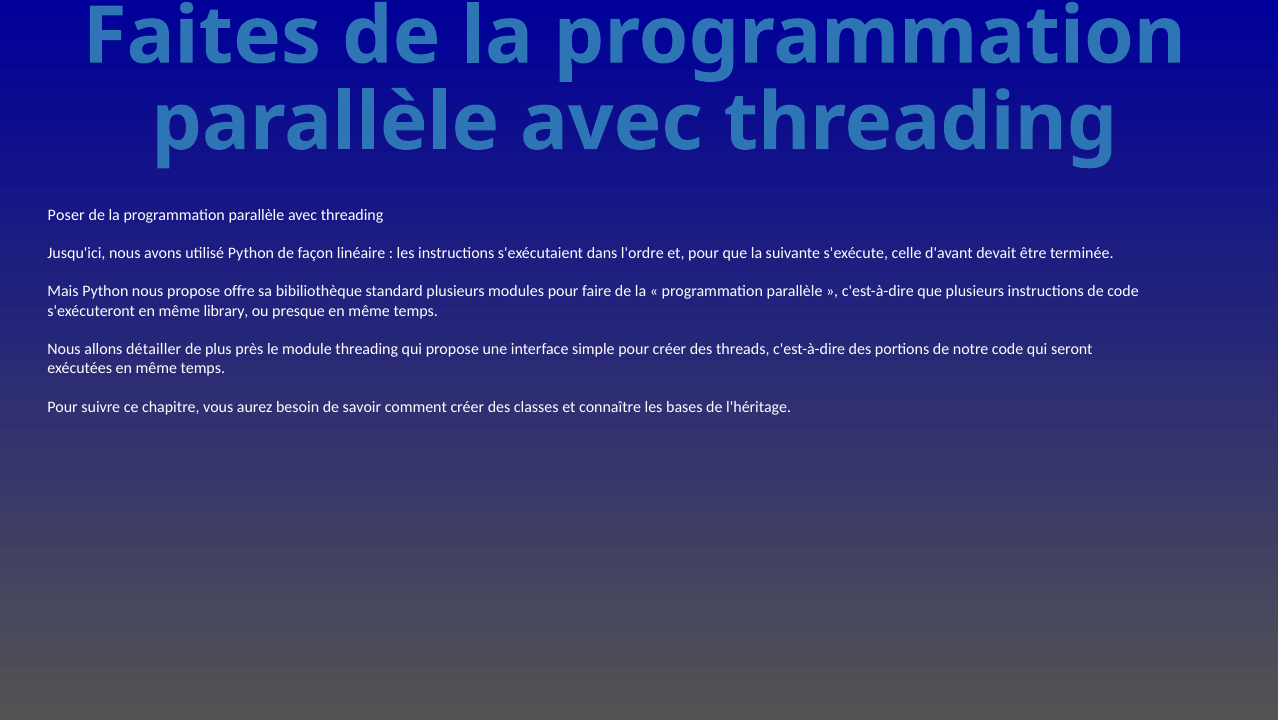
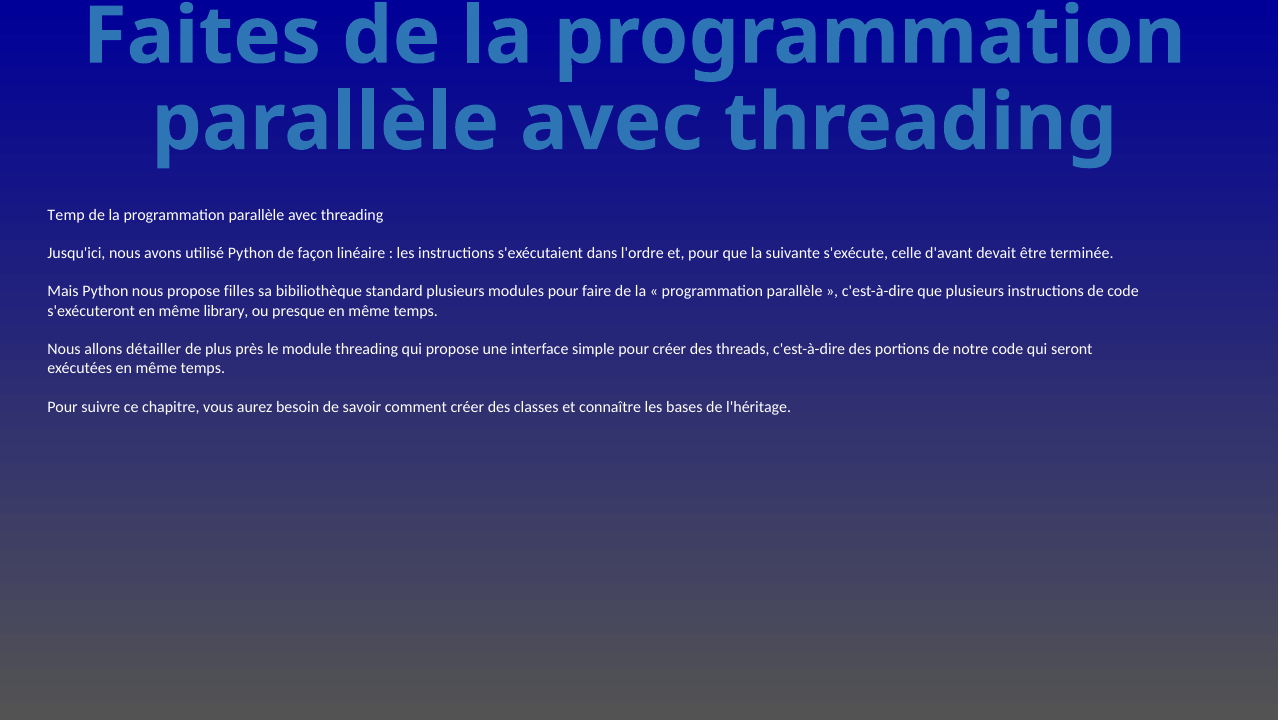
Poser: Poser -> Temp (66, 215)
offre: offre -> filles (239, 292)
